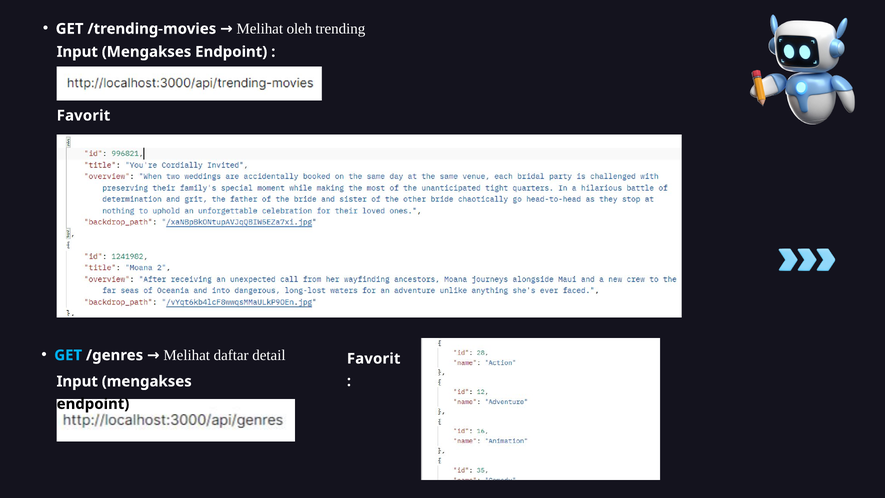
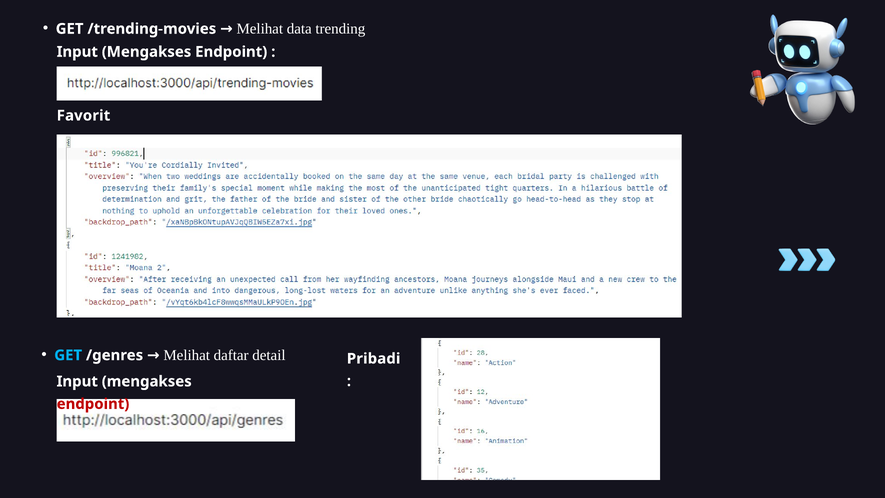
oleh: oleh -> data (299, 29)
Favorit: Favorit -> Pribadi (374, 359)
endpoint colour: black -> red (93, 404)
